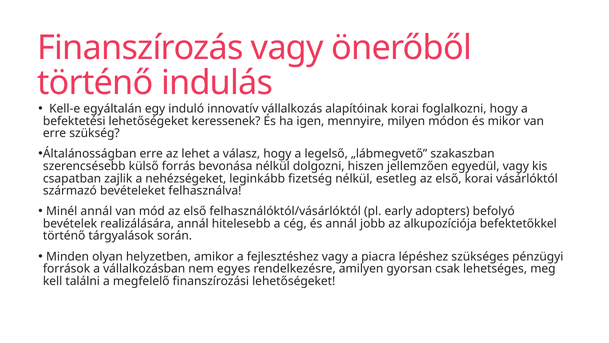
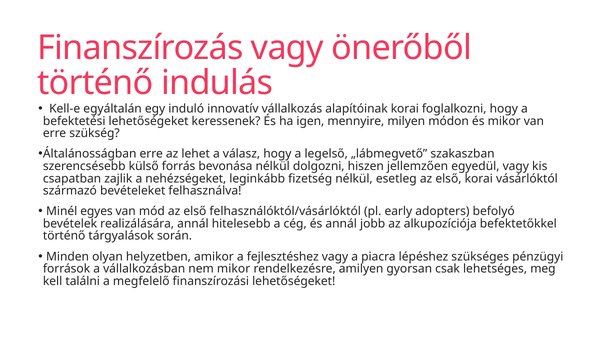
Minél annál: annál -> egyes (96, 211)
nem egyes: egyes -> mikor (234, 268)
